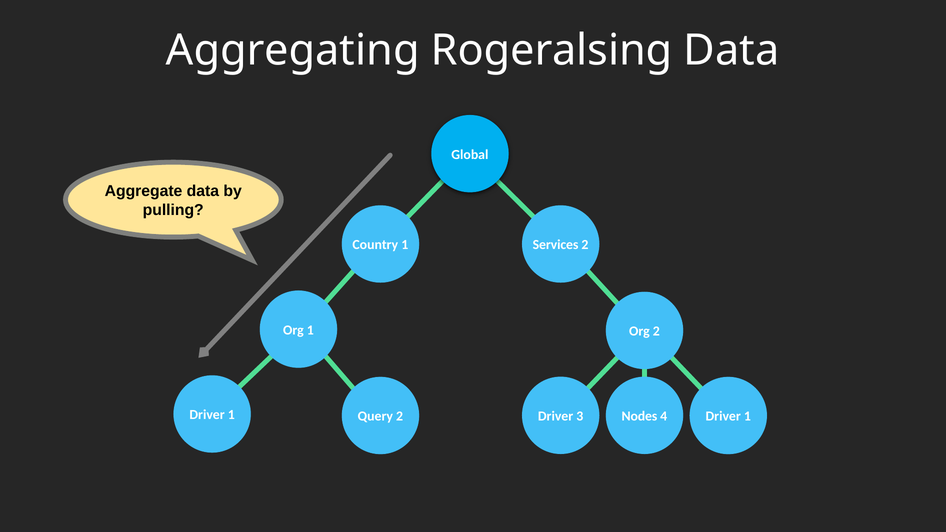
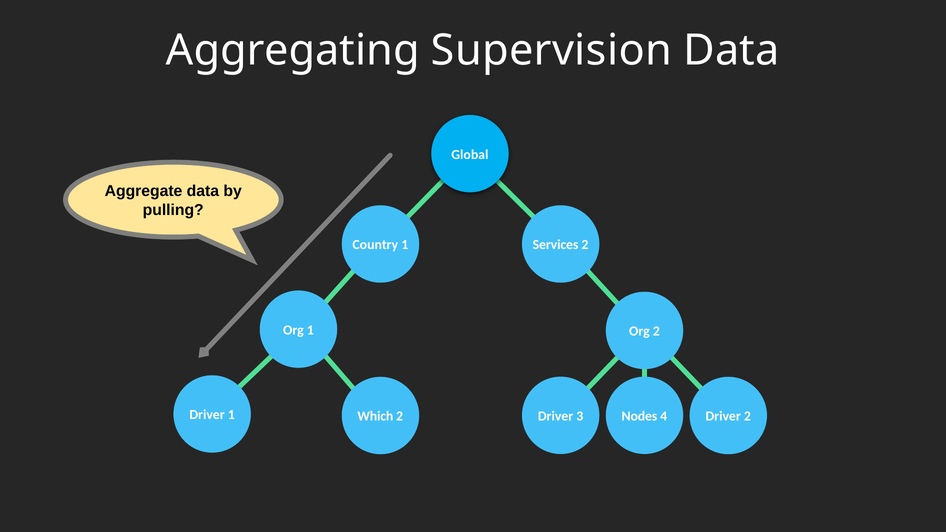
Rogeralsing: Rogeralsing -> Supervision (551, 51)
4 Driver 1: 1 -> 2 (747, 417)
Query: Query -> Which (375, 417)
